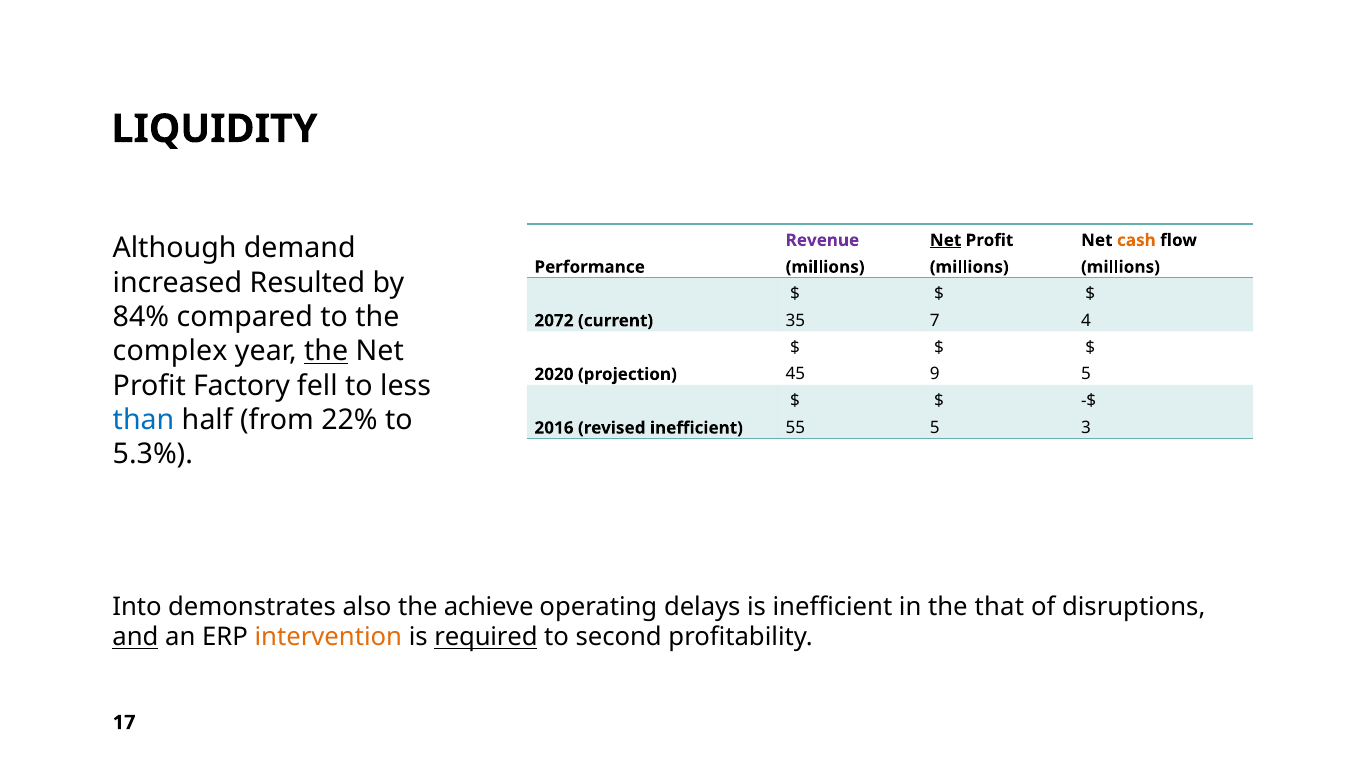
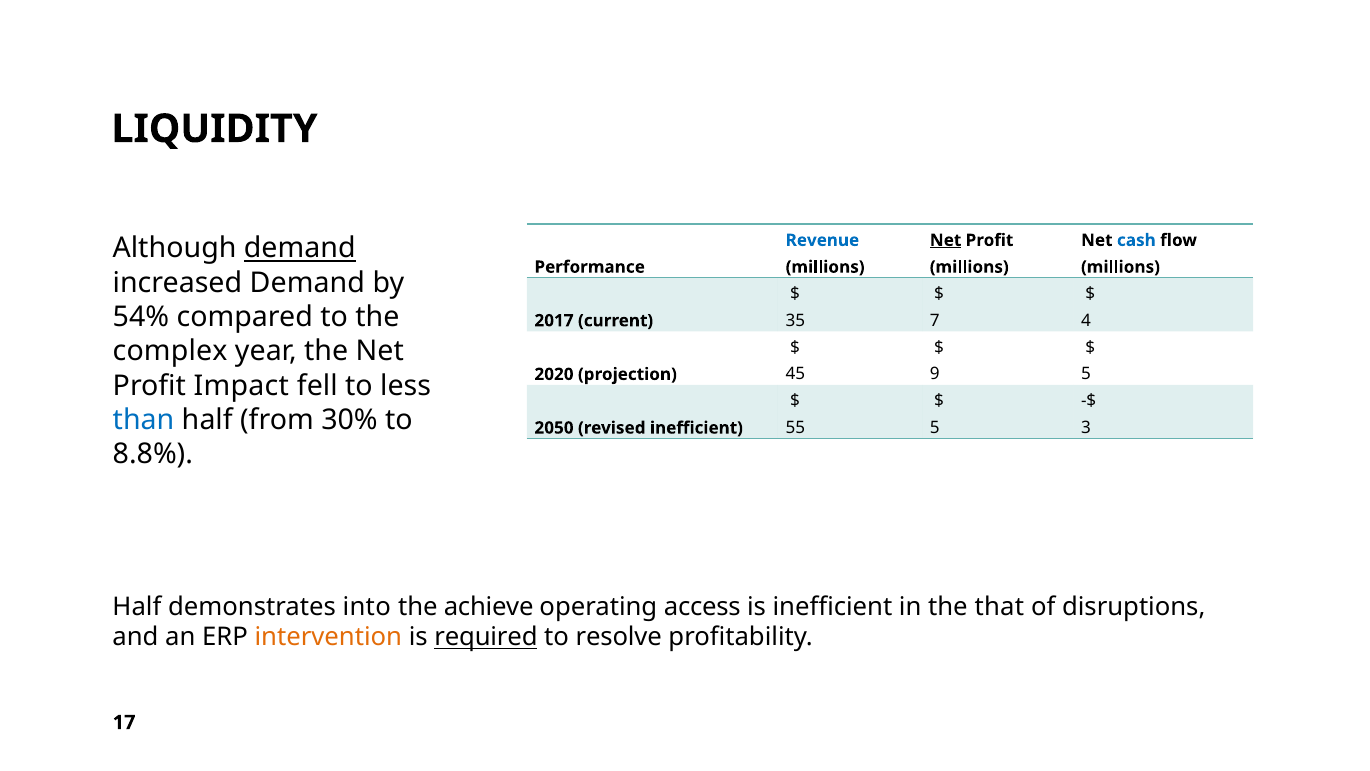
Revenue colour: purple -> blue (822, 240)
cash colour: orange -> blue (1136, 240)
demand underline: none -> present (300, 248)
increased Resulted: Resulted -> Demand (307, 283)
84%: 84% -> 54% (141, 317)
2072: 2072 -> 2017 (554, 321)
the underline: present -> none (326, 351)
Factory: Factory -> Impact (241, 385)
22%: 22% -> 30% (349, 420)
2016: 2016 -> 2050 (554, 428)
5.3%: 5.3% -> 8.8% (153, 454)
Into: Into -> Half (137, 606)
also: also -> into (367, 606)
delays: delays -> access (702, 606)
and underline: present -> none (135, 637)
second: second -> resolve (619, 637)
